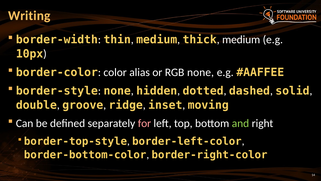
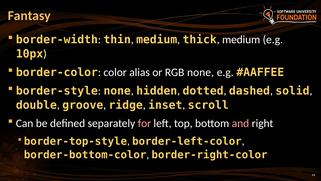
Writing: Writing -> Fantasy (29, 16)
moving: moving -> scroll (208, 105)
and colour: light green -> pink (240, 123)
